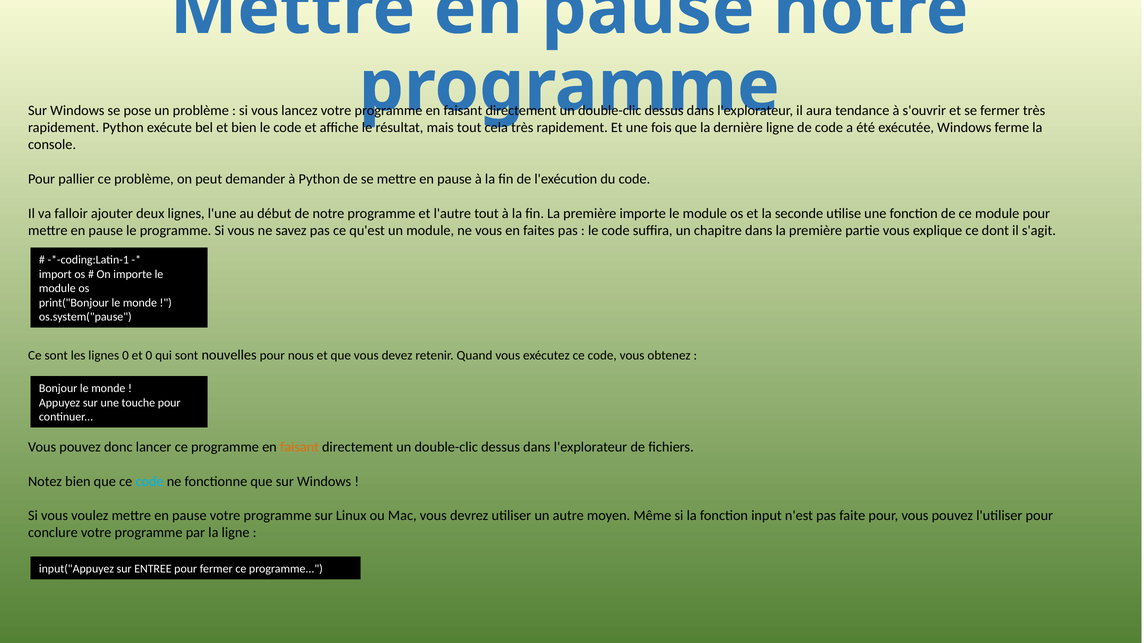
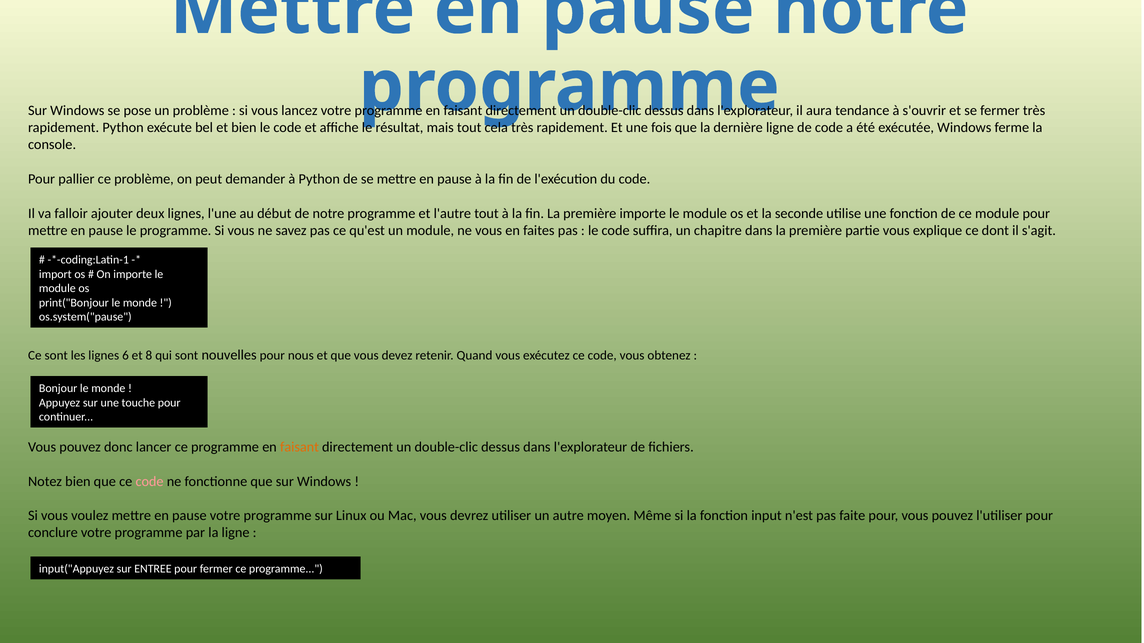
lignes 0: 0 -> 6 (125, 356)
et 0: 0 -> 8 (149, 356)
code colour: light blue -> pink (150, 482)
